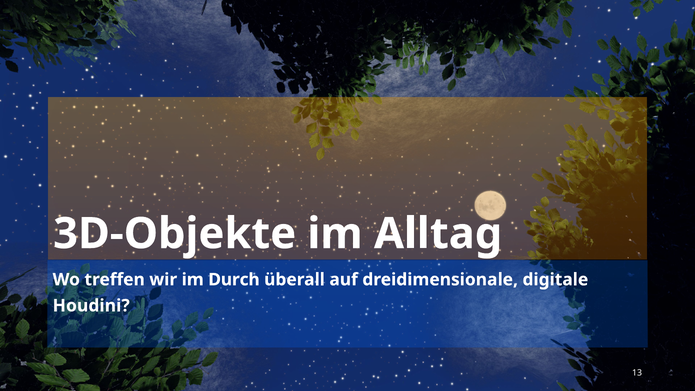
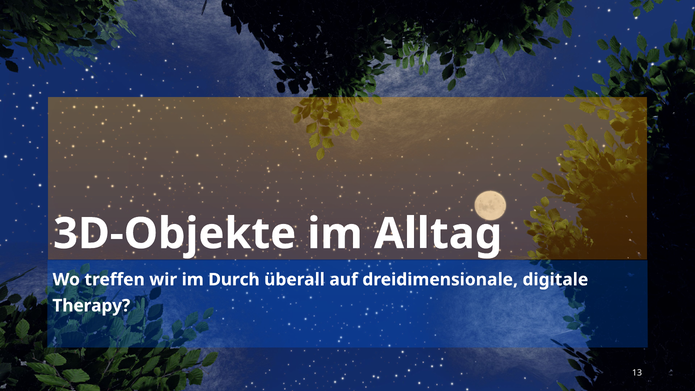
Houdini: Houdini -> Therapy (91, 306)
